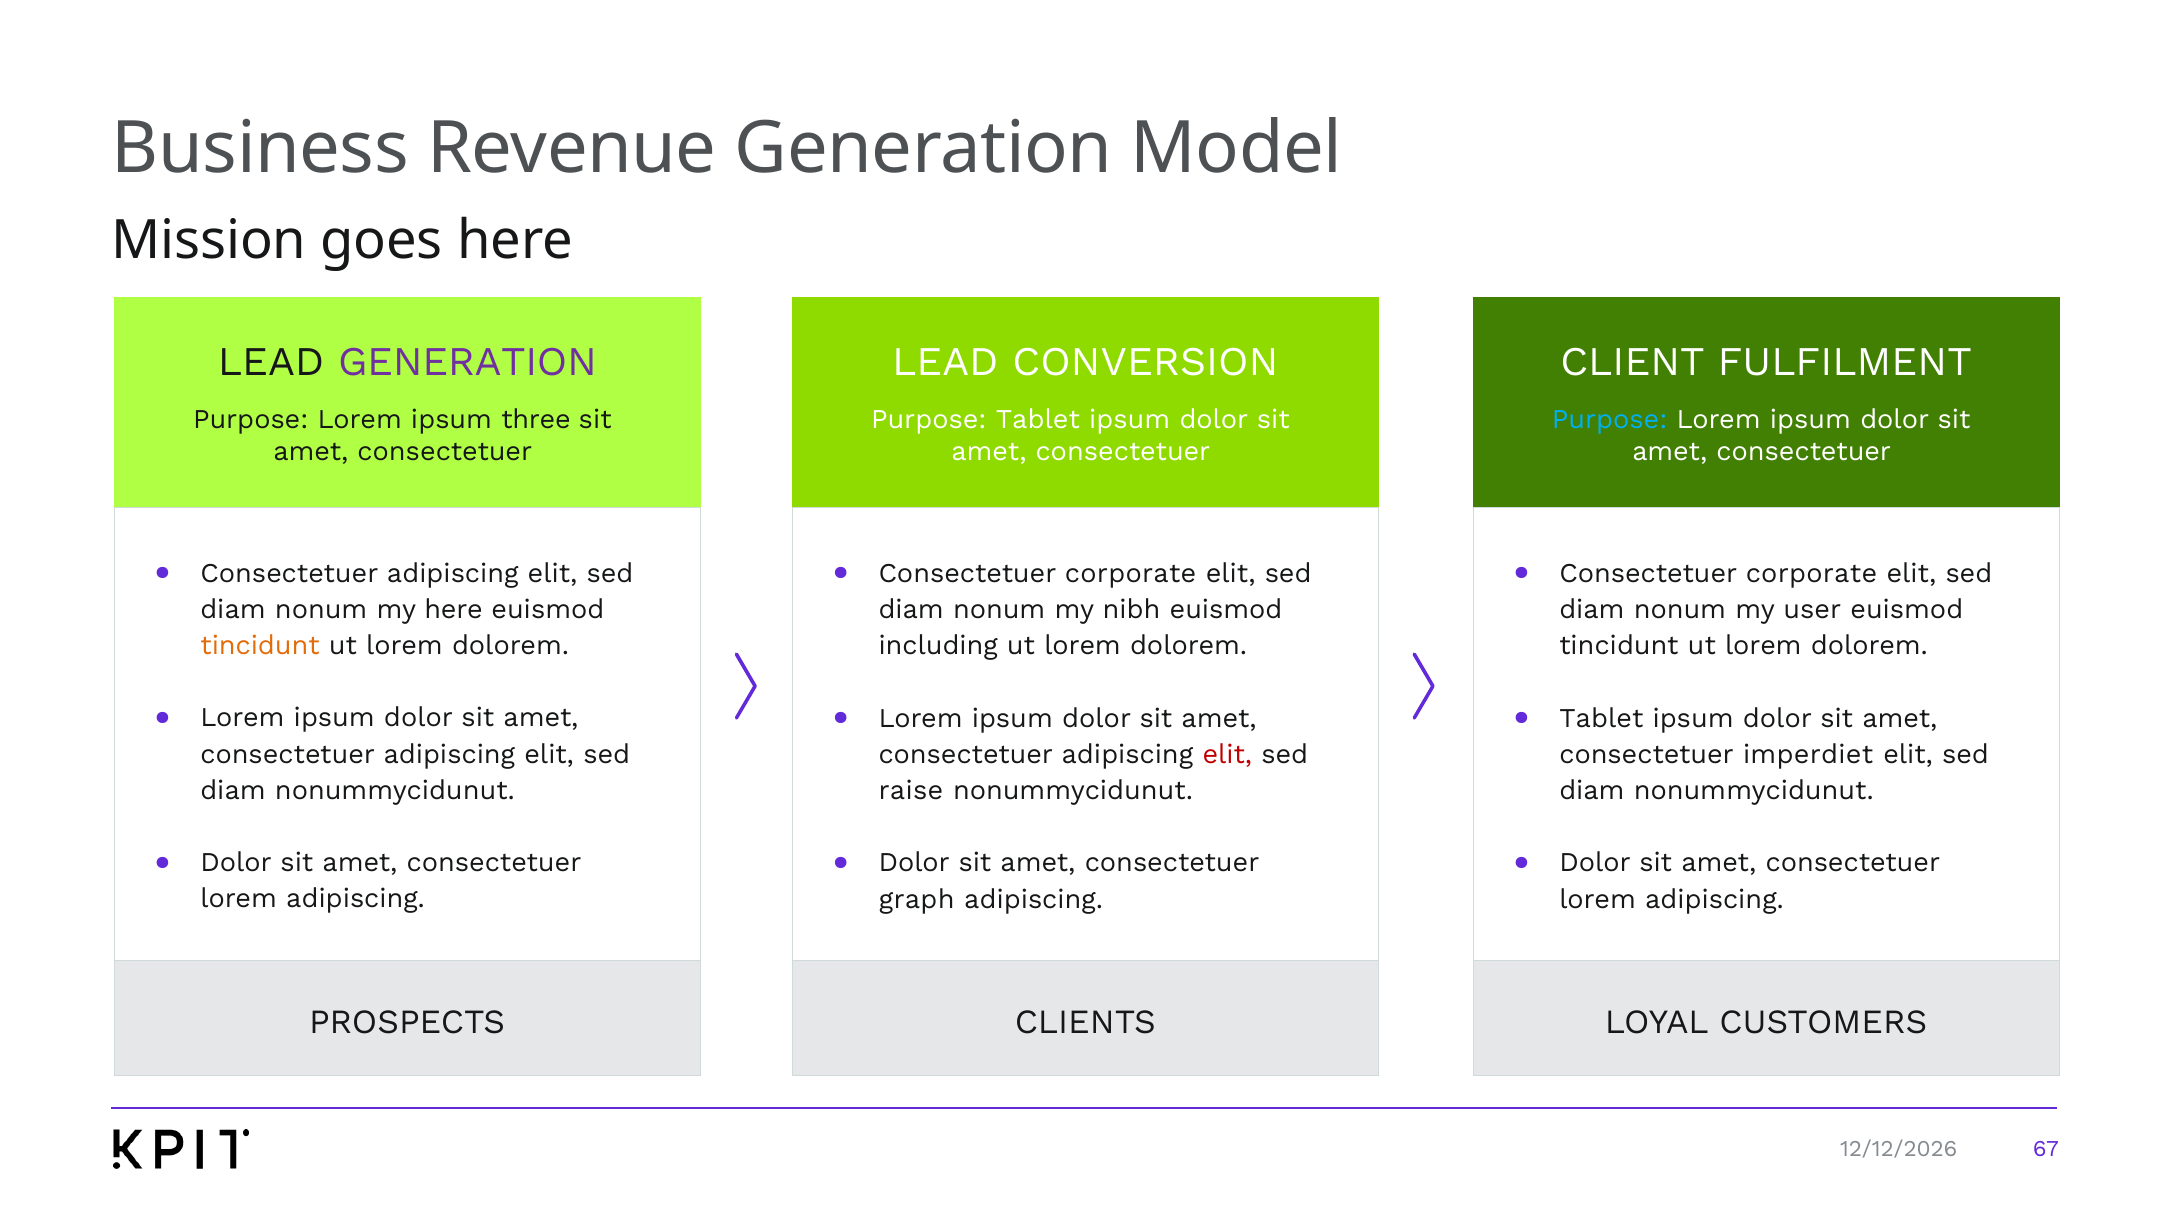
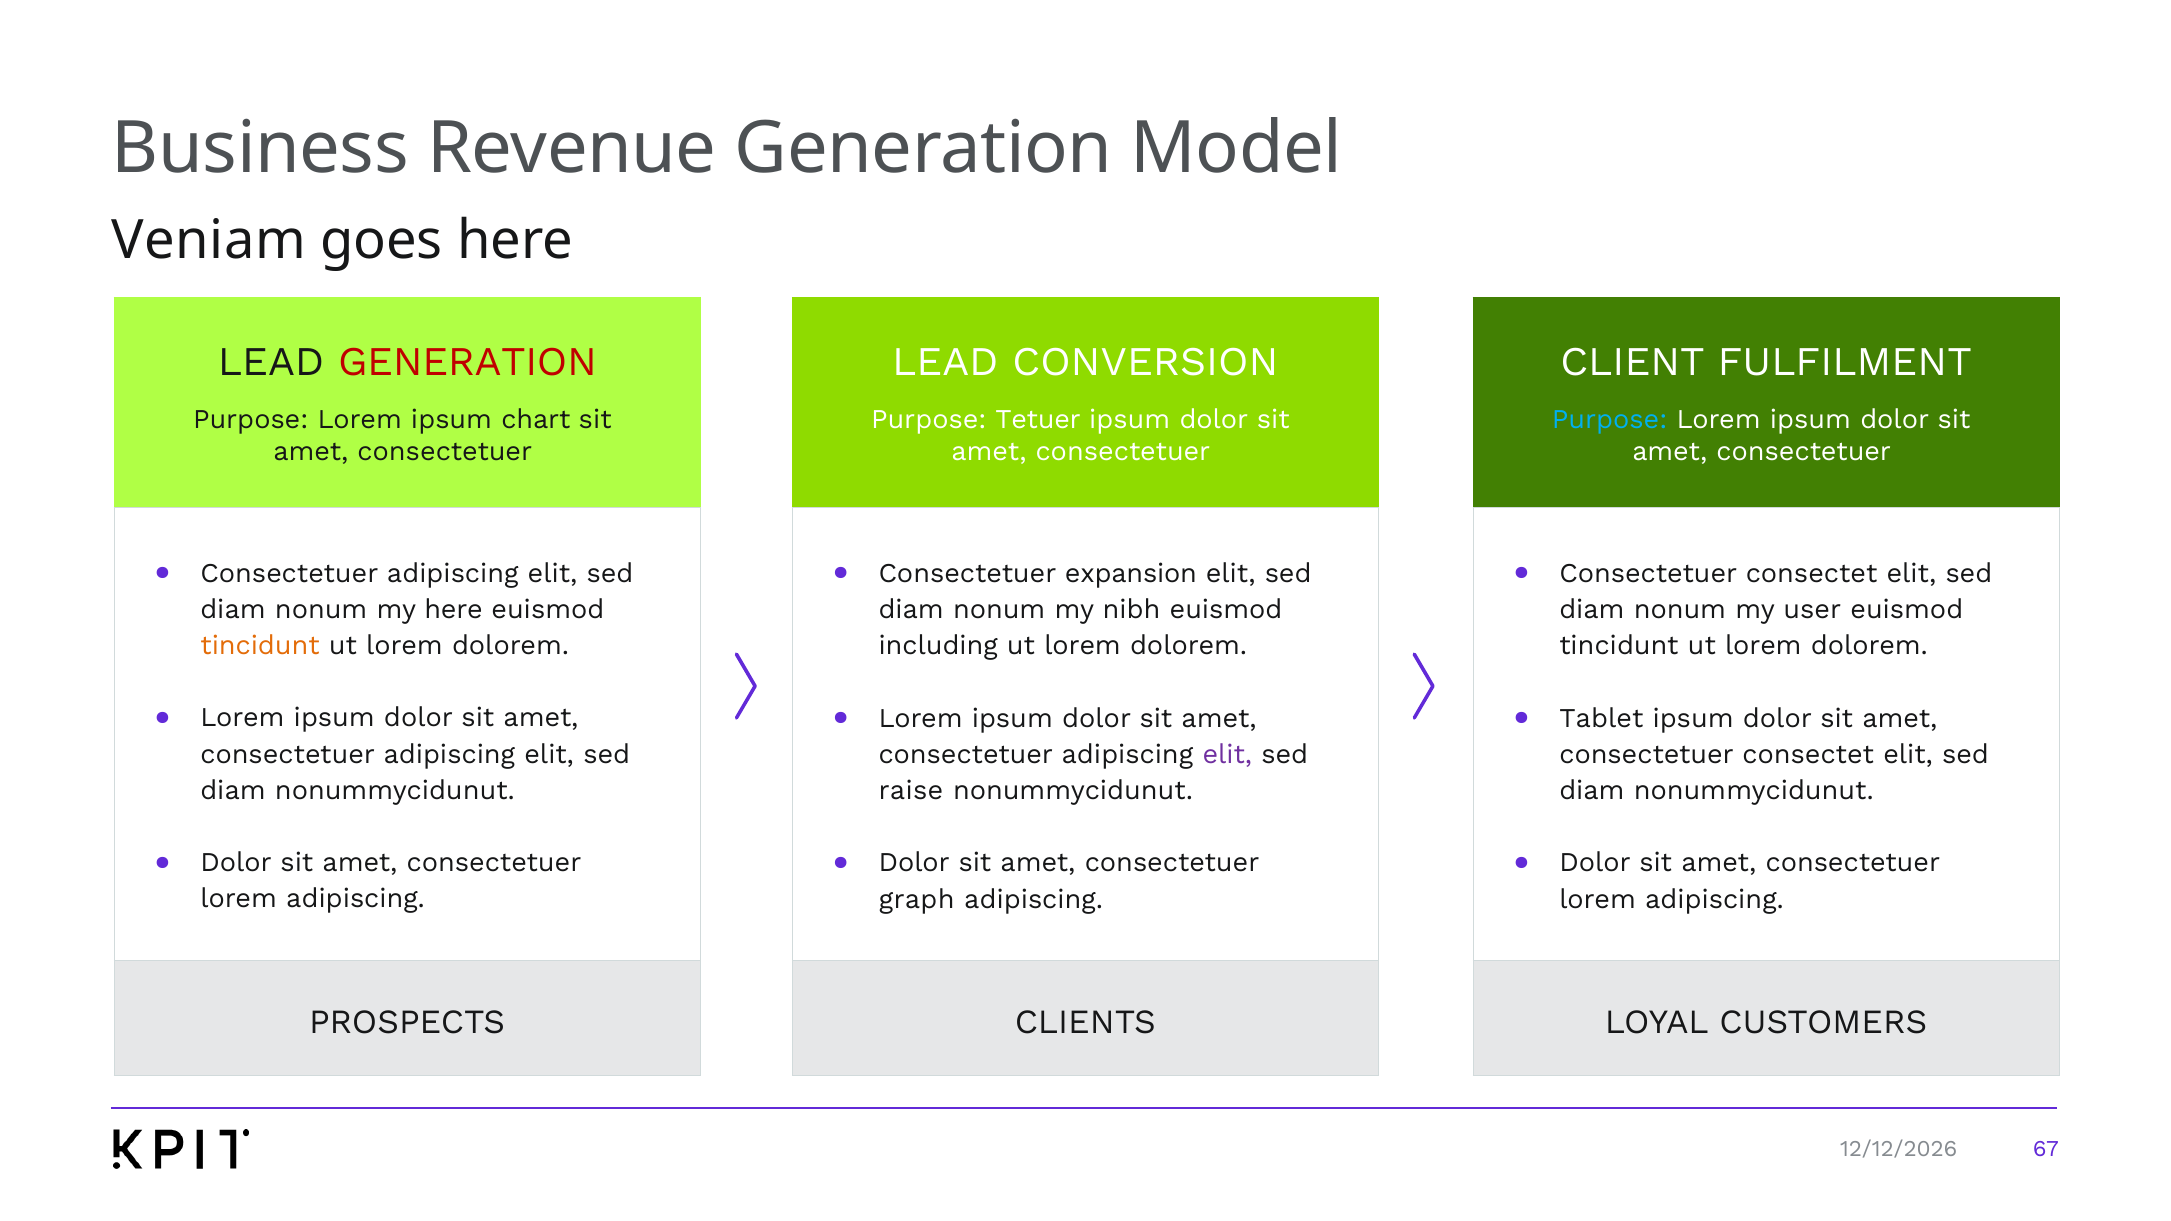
Mission: Mission -> Veniam (209, 241)
GENERATION colour: purple -> red (467, 362)
three: three -> chart (536, 420)
Purpose Tablet: Tablet -> Tetuer (1038, 420)
corporate: corporate -> expansion (1131, 573)
corporate: corporate -> consectet (1812, 573)
elit colour: red -> purple (1227, 754)
imperdiet: imperdiet -> consectet (1808, 754)
